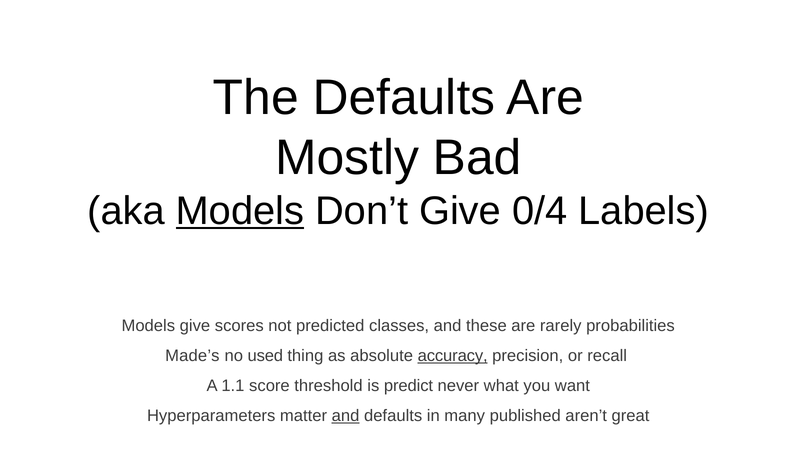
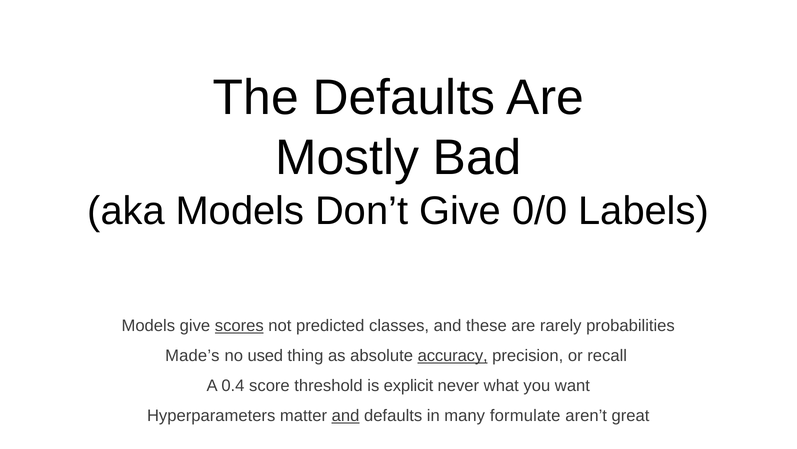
Models underline: present -> none (240, 211)
0/4: 0/4 -> 0/0 (540, 211)
scores underline: none -> present (239, 325)
1.1: 1.1 -> 0.4 (233, 385)
predict: predict -> explicit (409, 385)
published: published -> formulate (525, 415)
